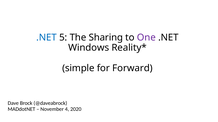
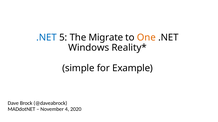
Sharing: Sharing -> Migrate (106, 38)
One colour: purple -> orange (146, 38)
Forward: Forward -> Example (133, 68)
